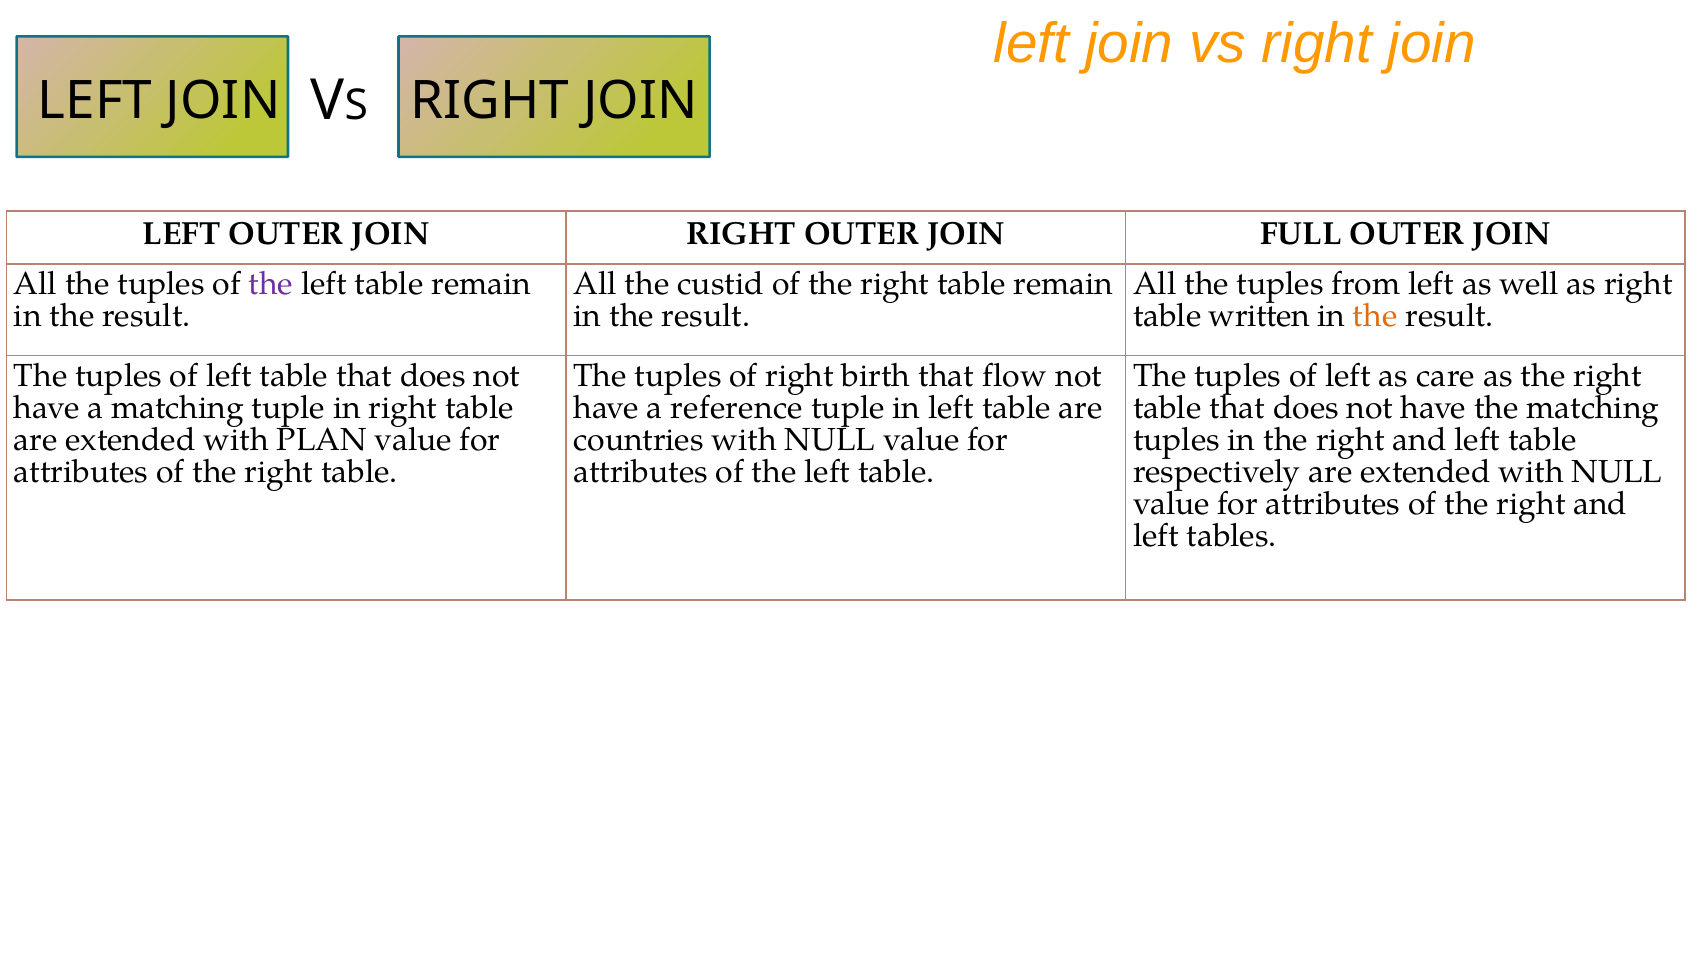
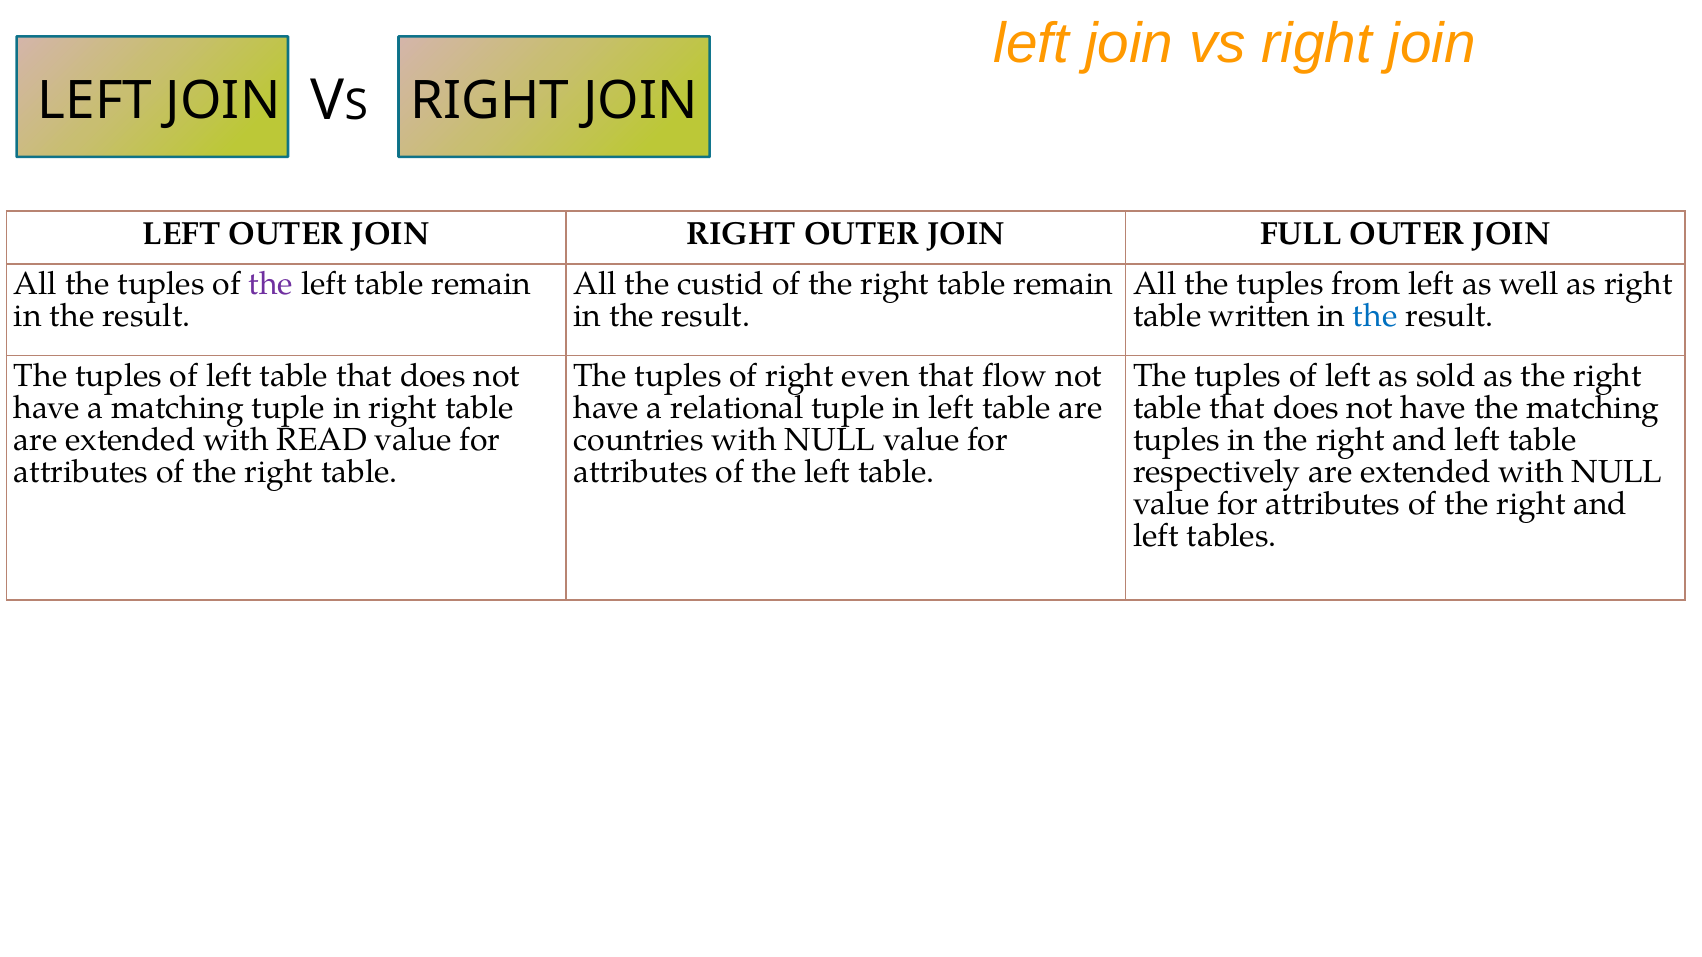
the colour: orange -> blue (1375, 316)
birth: birth -> even (876, 376)
care: care -> sold (1446, 376)
reference: reference -> relational (737, 408)
PLAN: PLAN -> READ (322, 440)
